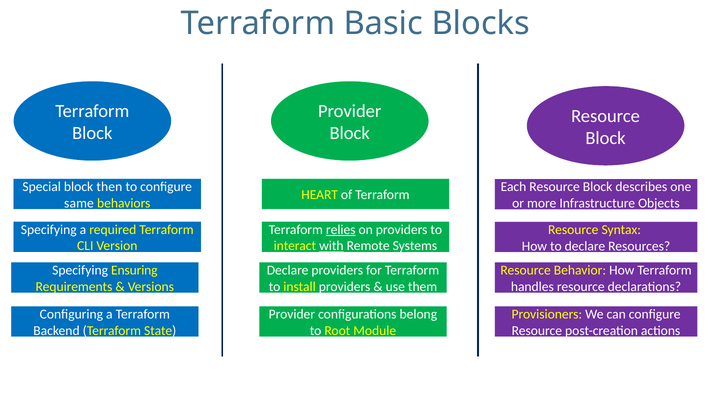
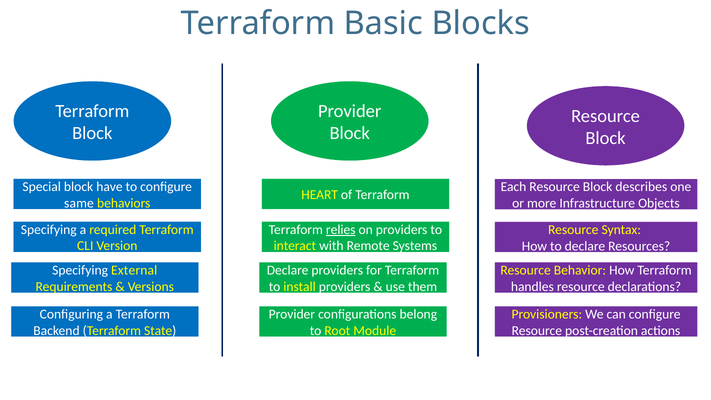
then: then -> have (109, 187)
with underline: present -> none (331, 246)
Ensuring: Ensuring -> External (134, 270)
